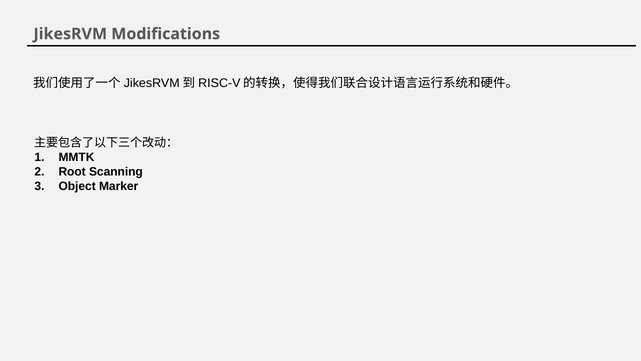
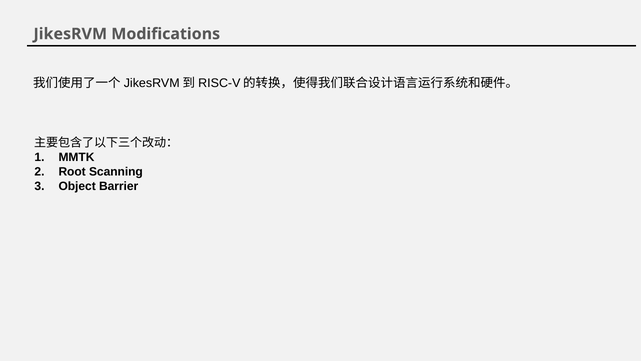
Marker: Marker -> Barrier (119, 186)
